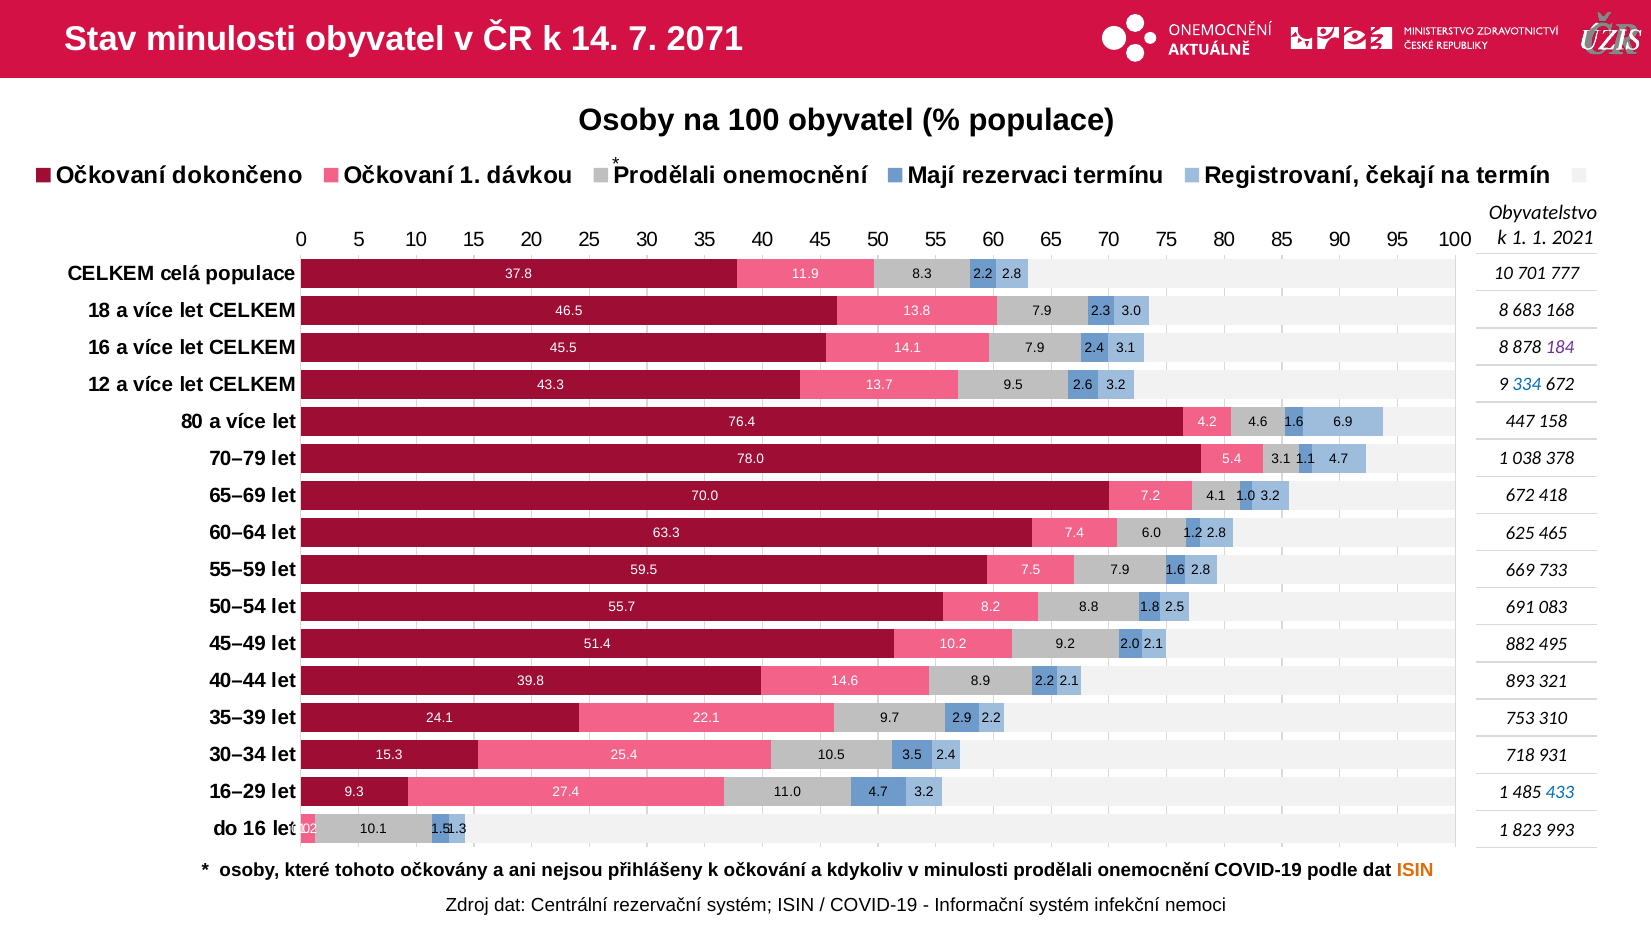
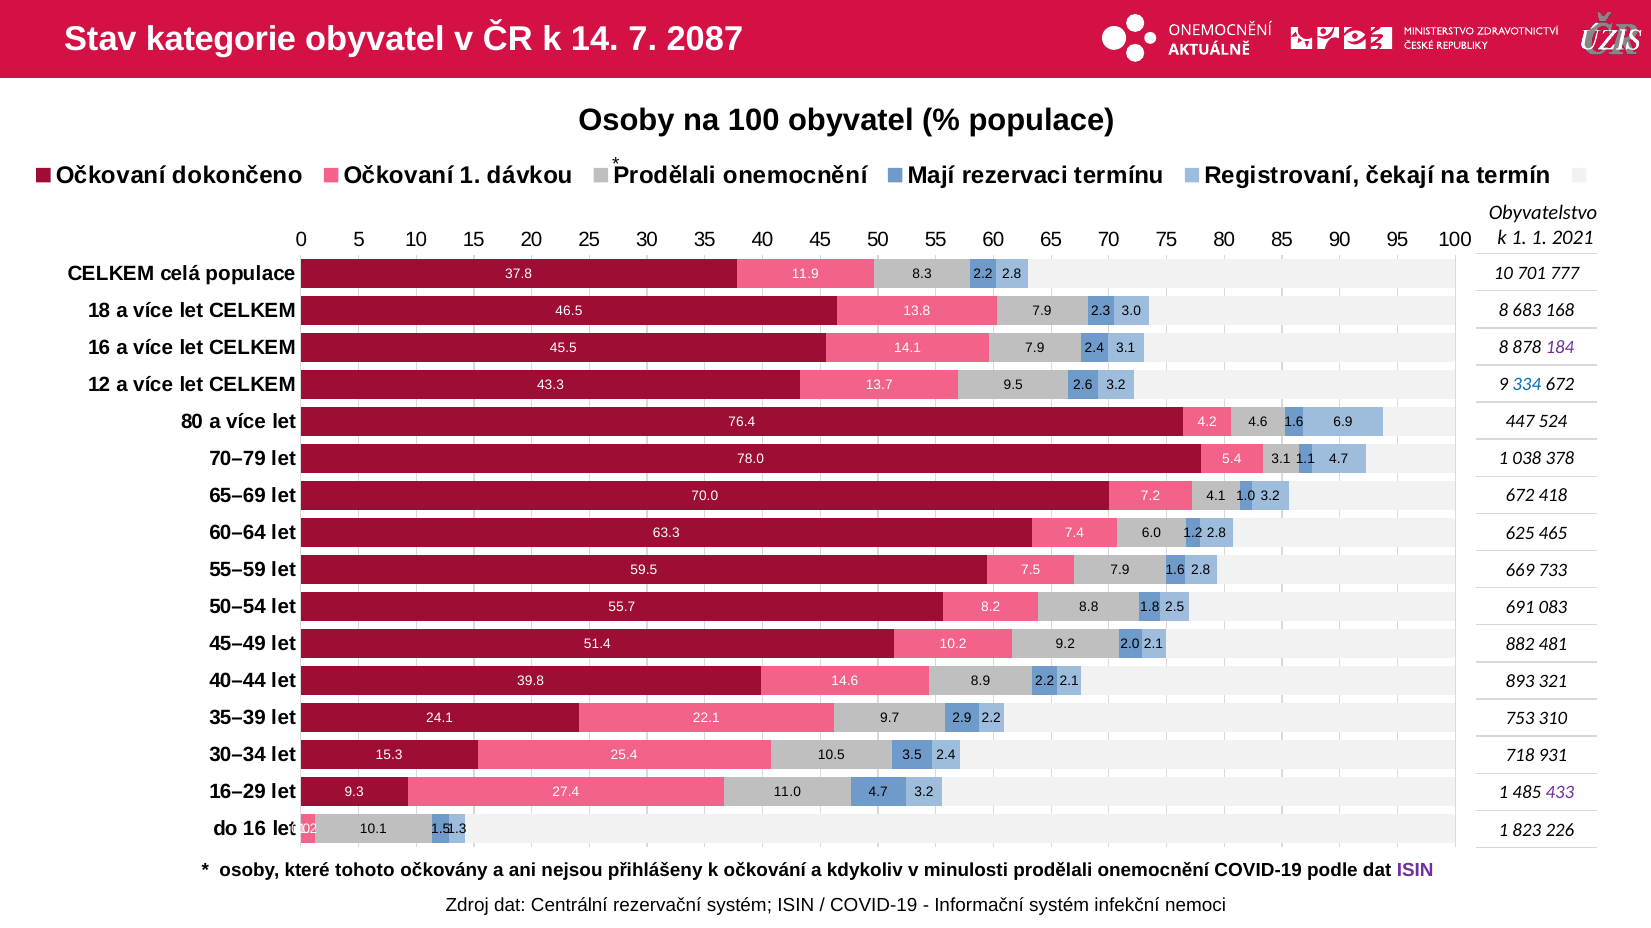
Stav minulosti: minulosti -> kategorie (221, 39)
2071: 2071 -> 2087 (705, 39)
158: 158 -> 524 (1553, 422)
495: 495 -> 481 (1553, 645)
433 colour: blue -> purple (1560, 793)
993: 993 -> 226 (1560, 830)
ISIN colour: orange -> purple (1415, 871)
